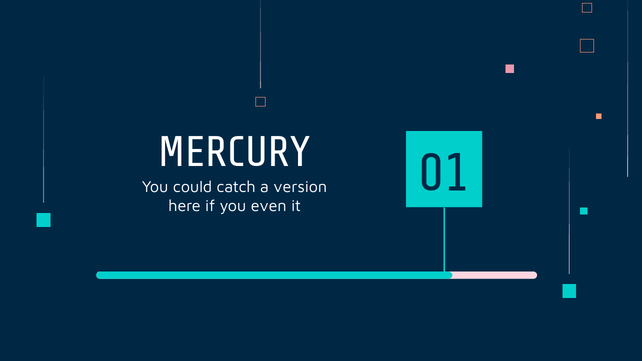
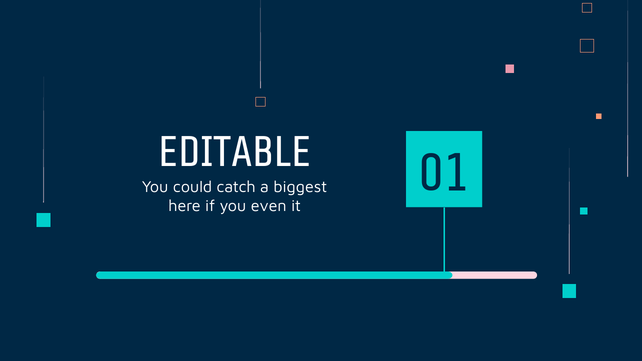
MERCURY: MERCURY -> EDITABLE (235, 152)
version: version -> biggest (300, 187)
